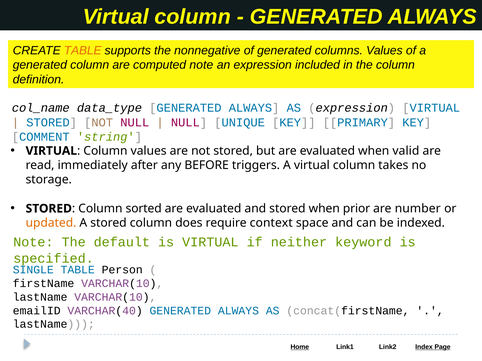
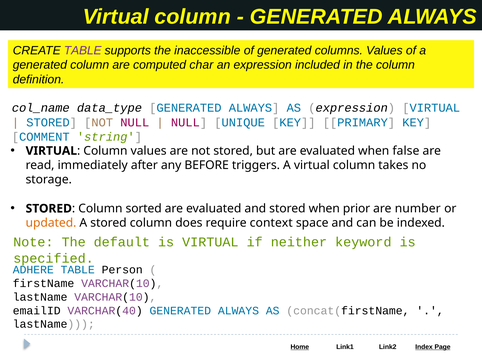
TABLE colour: orange -> purple (83, 51)
nonnegative: nonnegative -> inaccessible (207, 51)
computed note: note -> char (201, 65)
valid: valid -> false (406, 151)
SINGLE: SINGLE -> ADHERE (33, 270)
